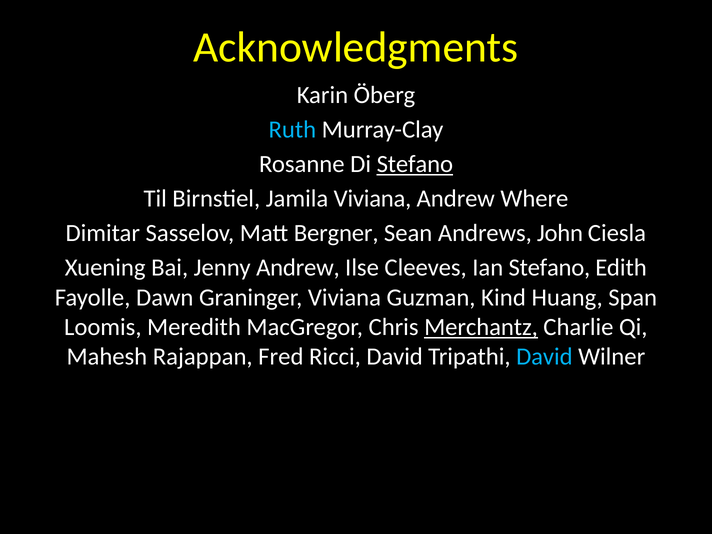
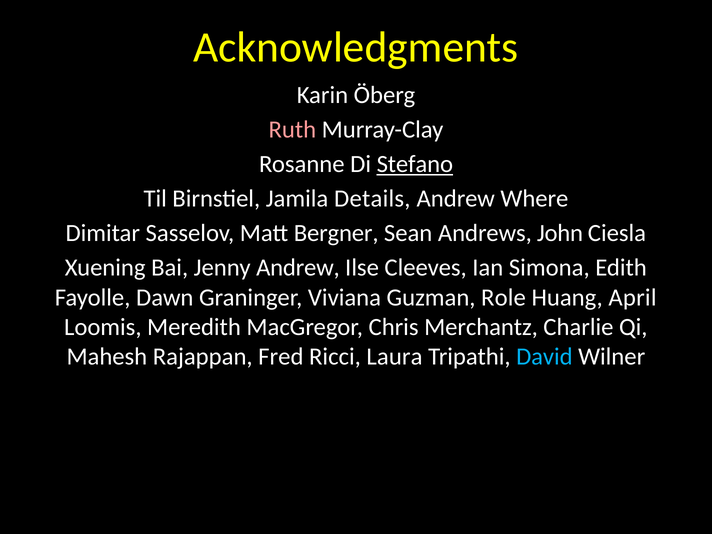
Ruth colour: light blue -> pink (292, 130)
Jamila Viviana: Viviana -> Details (372, 199)
Ian Stefano: Stefano -> Simona (549, 268)
Kind: Kind -> Role (503, 297)
Span: Span -> April (632, 297)
Merchantz underline: present -> none (481, 327)
Ricci David: David -> Laura (394, 357)
